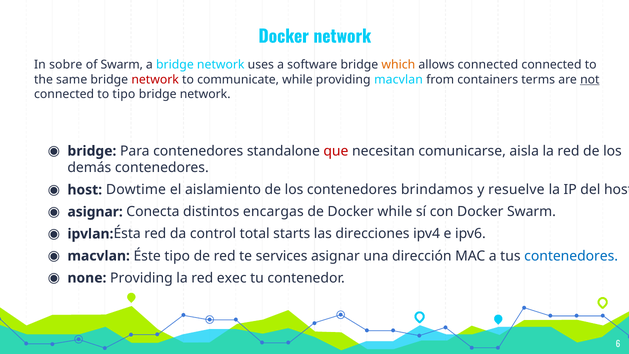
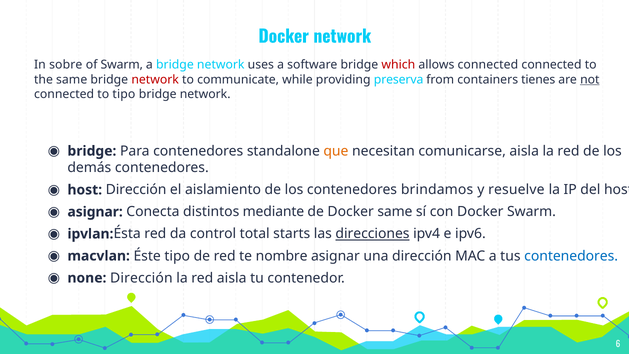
which colour: orange -> red (398, 65)
providing macvlan: macvlan -> preserva (399, 80)
terms: terms -> tienes (538, 80)
que colour: red -> orange (336, 151)
host Dowtime: Dowtime -> Dirección (136, 190)
encargas: encargas -> mediante (273, 212)
Docker while: while -> same (395, 212)
direcciones underline: none -> present (373, 234)
services: services -> nombre (282, 256)
none Providing: Providing -> Dirección (141, 278)
red exec: exec -> aisla (232, 278)
